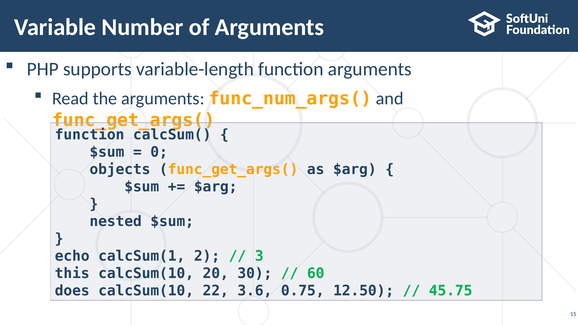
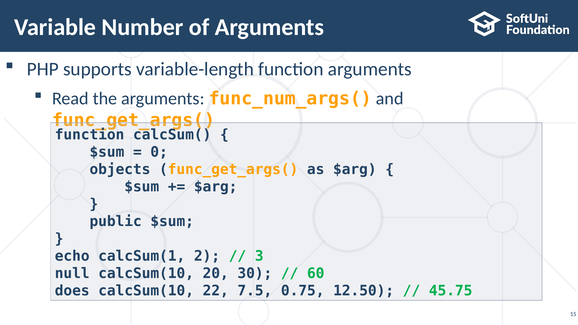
nested: nested -> public (116, 221)
this: this -> null (72, 273)
3.6: 3.6 -> 7.5 (255, 291)
